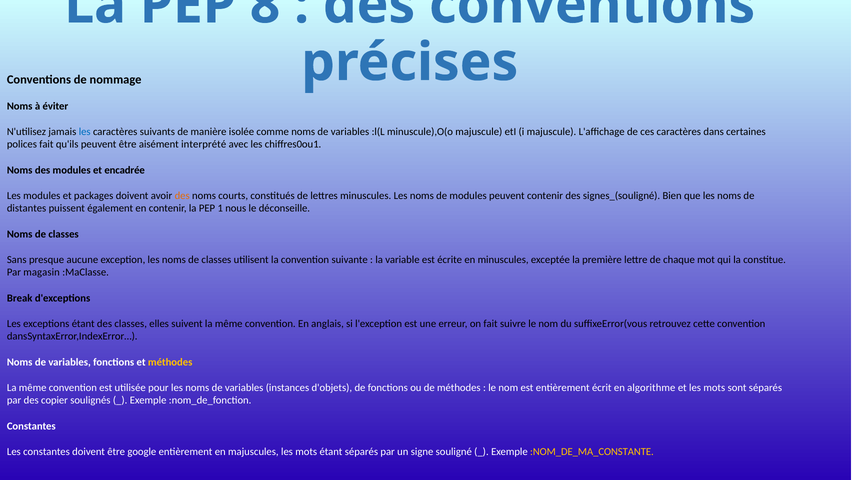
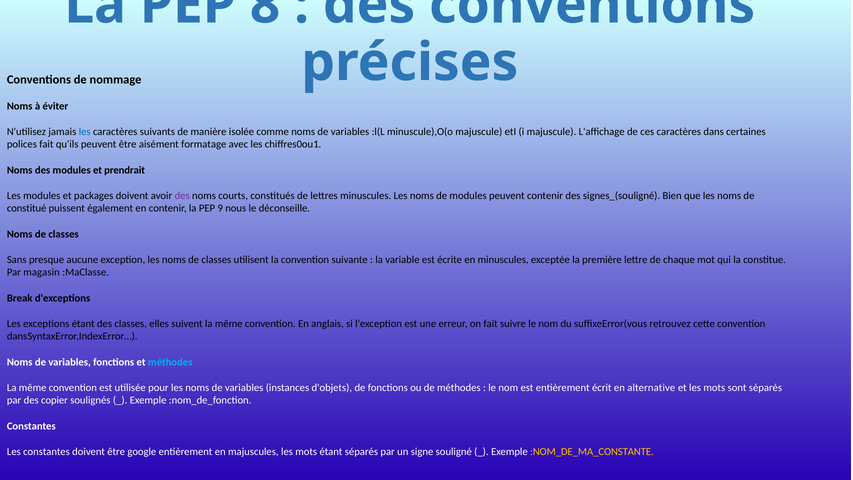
interprété: interprété -> formatage (204, 144)
encadrée: encadrée -> prendrait (125, 170)
des colour: orange -> purple (182, 196)
distantes: distantes -> constitué (27, 208)
1: 1 -> 9 (220, 208)
méthodes colour: yellow -> light blue (170, 362)
algorithme: algorithme -> alternative (651, 387)
